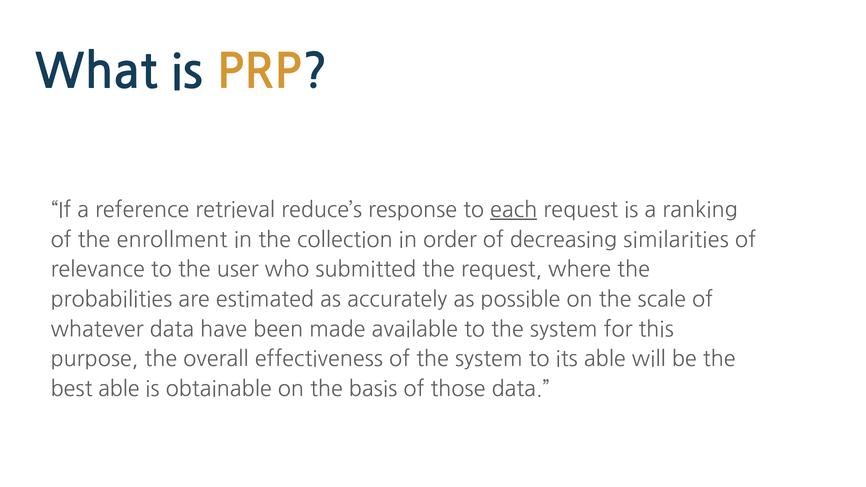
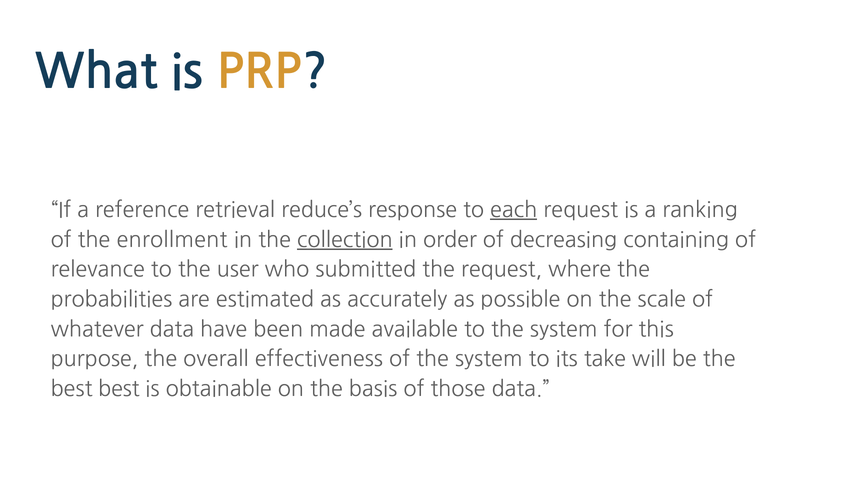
collection underline: none -> present (345, 240)
similarities: similarities -> containing (676, 240)
its able: able -> take (605, 359)
best able: able -> best (119, 389)
